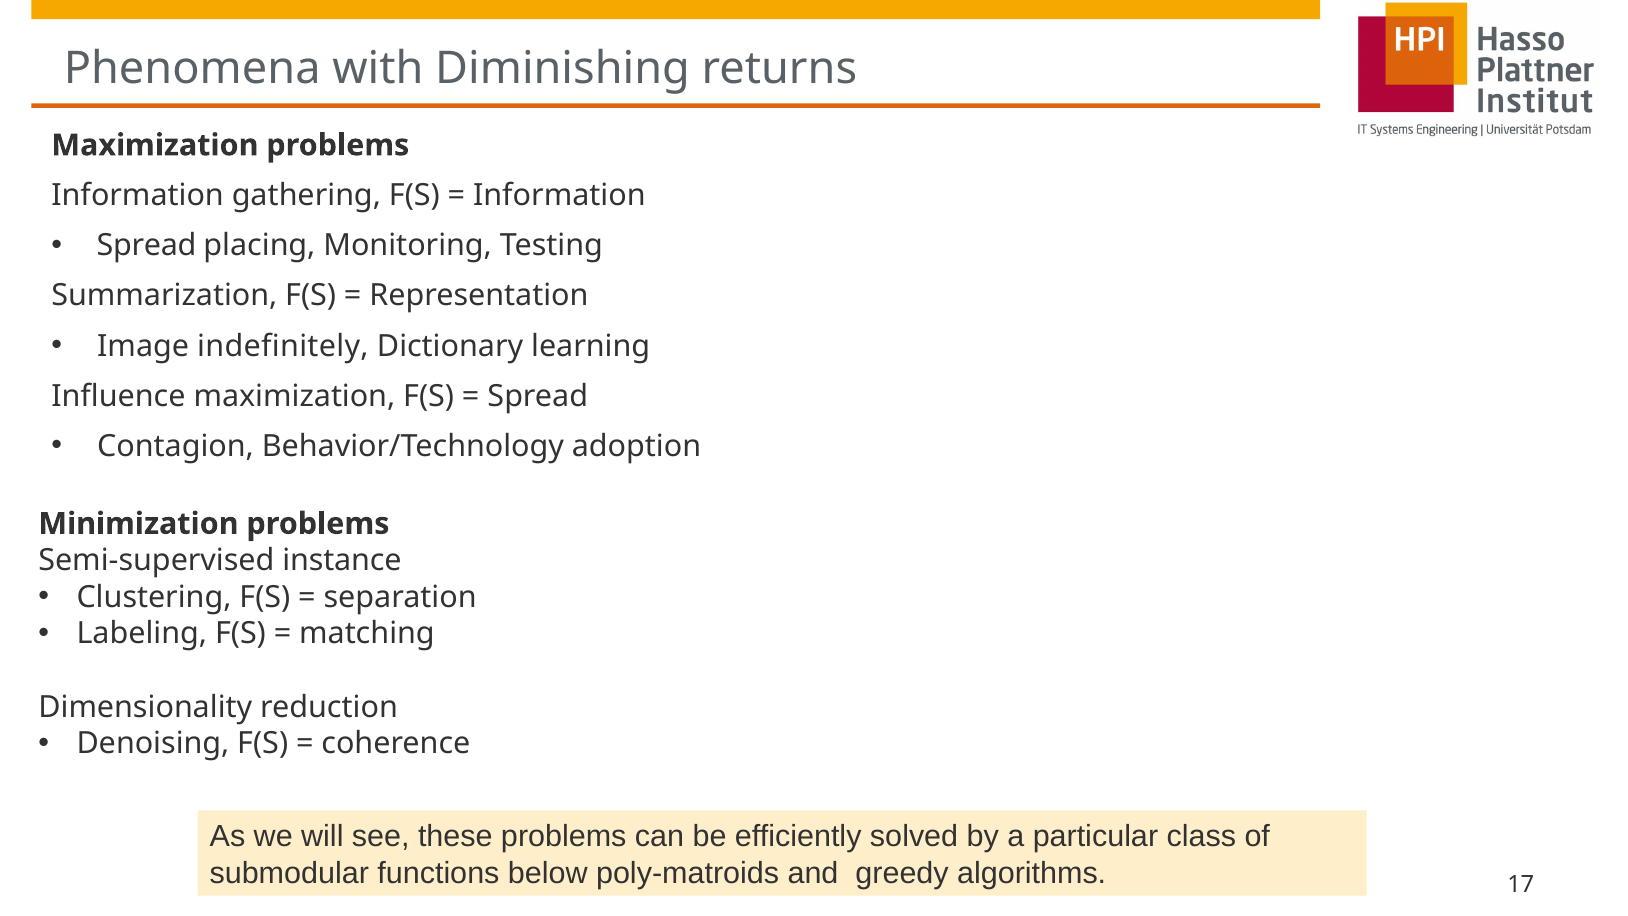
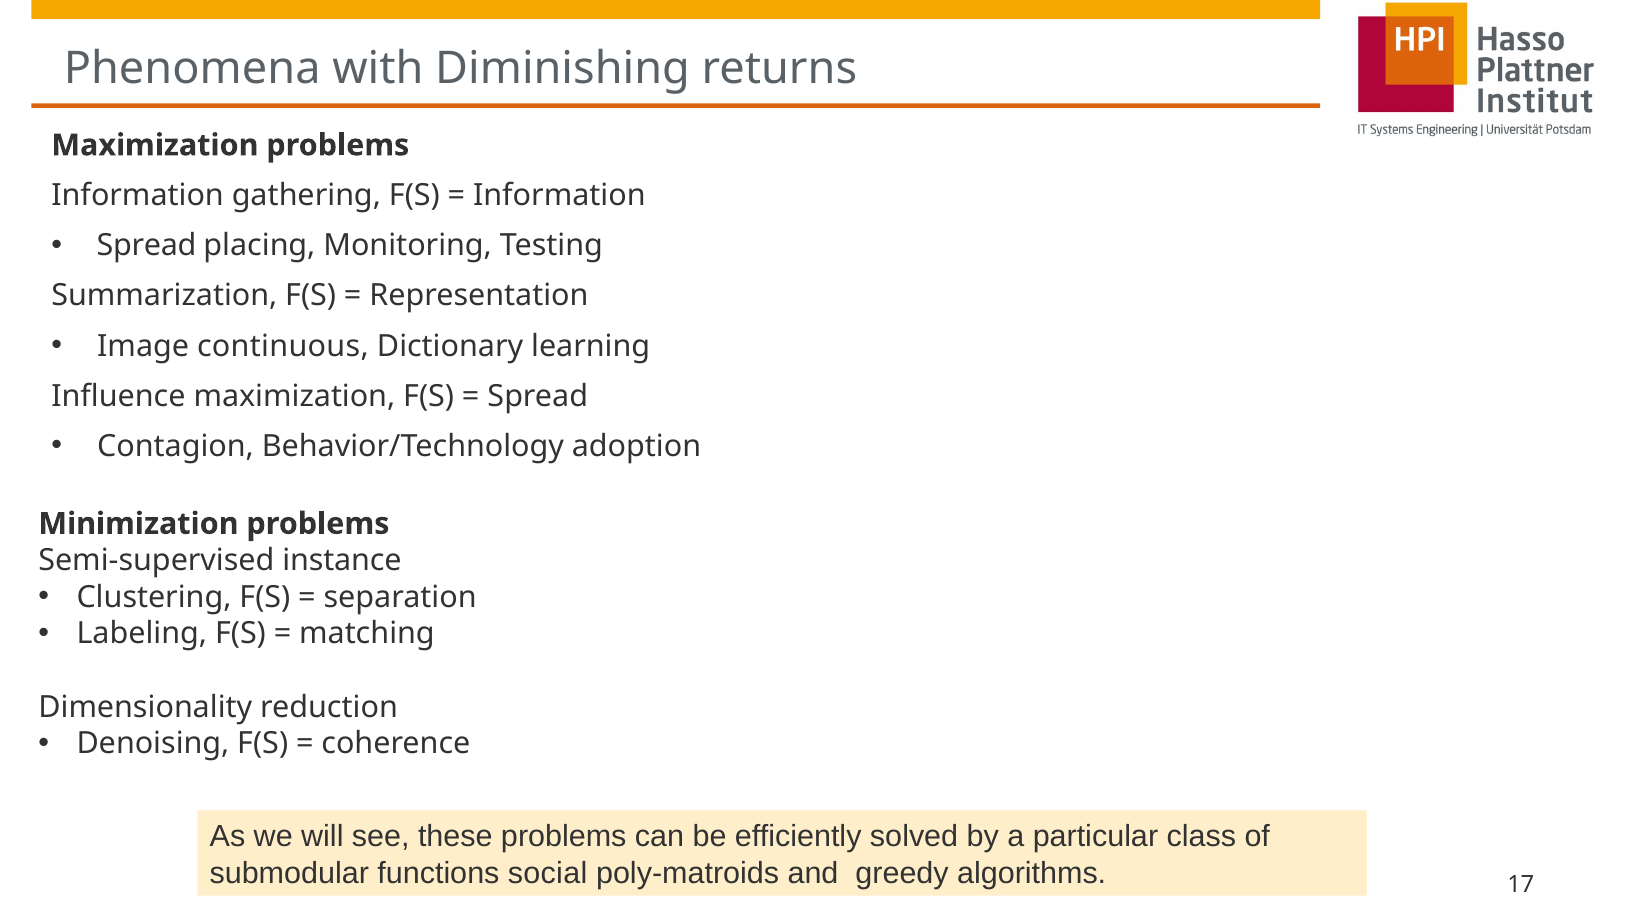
indefinitely: indefinitely -> continuous (283, 346)
below: below -> social (548, 873)
